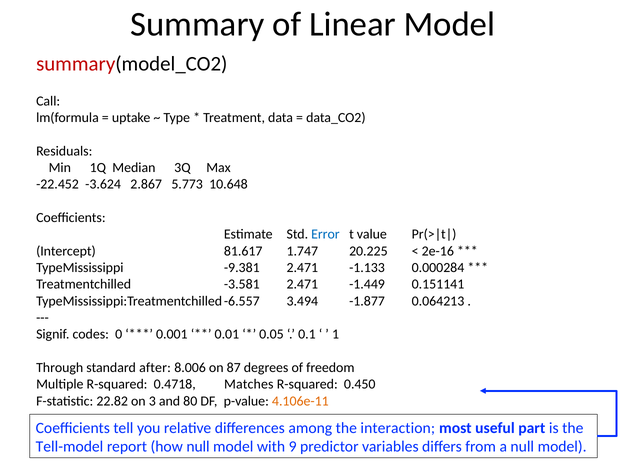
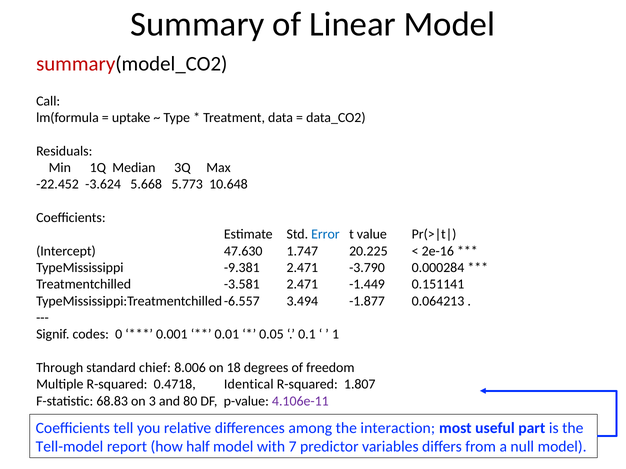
2.867: 2.867 -> 5.668 (146, 185)
81.617: 81.617 -> 47.630 (243, 251)
-1.133: -1.133 -> -3.790 (367, 268)
after: after -> chief (155, 368)
87: 87 -> 18 (234, 368)
Matches: Matches -> Identical (249, 385)
0.450: 0.450 -> 1.807 (360, 385)
22.82: 22.82 -> 68.83 (112, 401)
4.106e-11 colour: orange -> purple (300, 401)
how null: null -> half (198, 447)
9: 9 -> 7 (293, 447)
